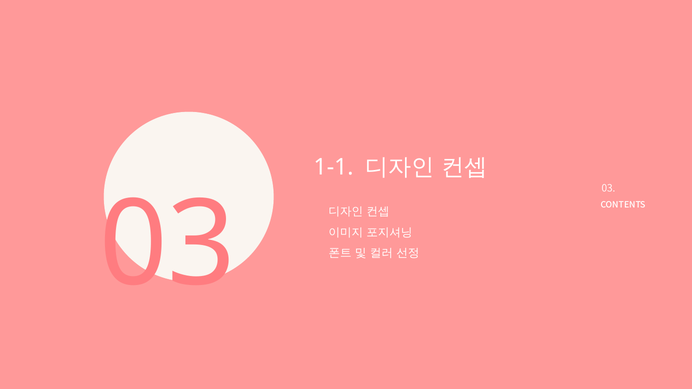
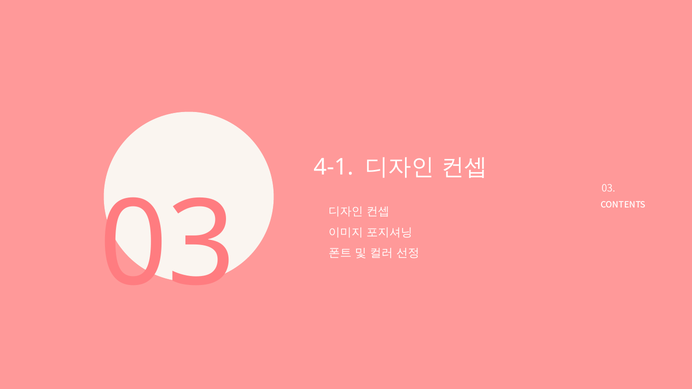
1-1: 1-1 -> 4-1 (334, 167)
